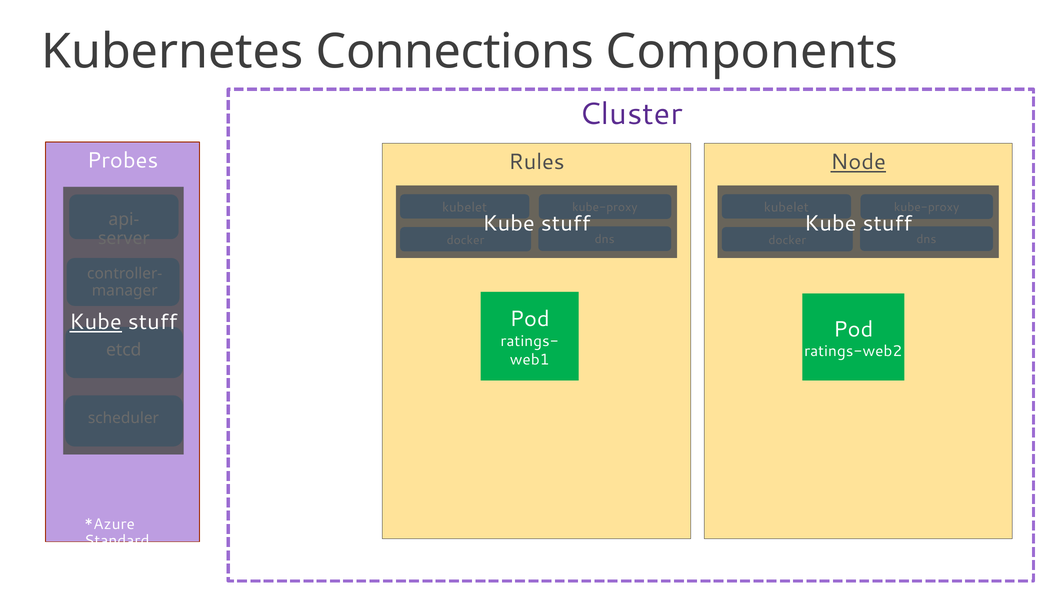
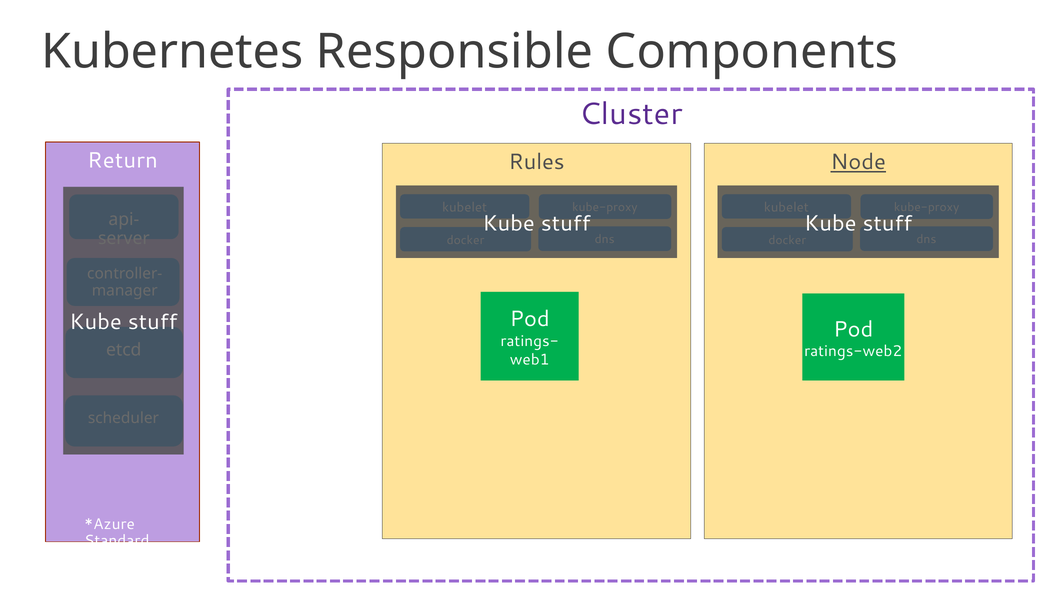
Connections: Connections -> Responsible (455, 52)
Probes: Probes -> Return (123, 160)
Kube underline: present -> none (96, 322)
